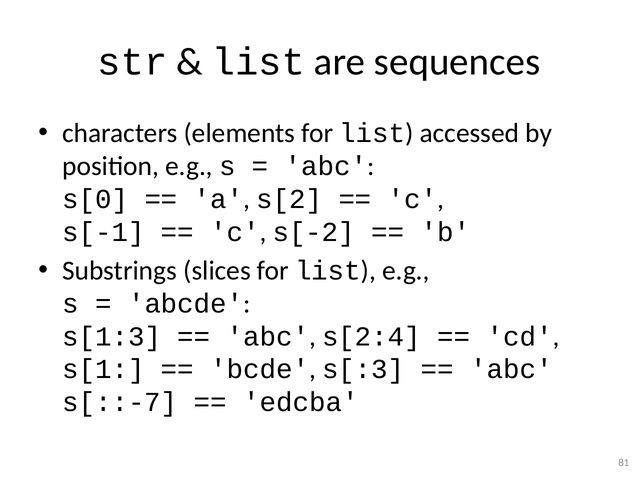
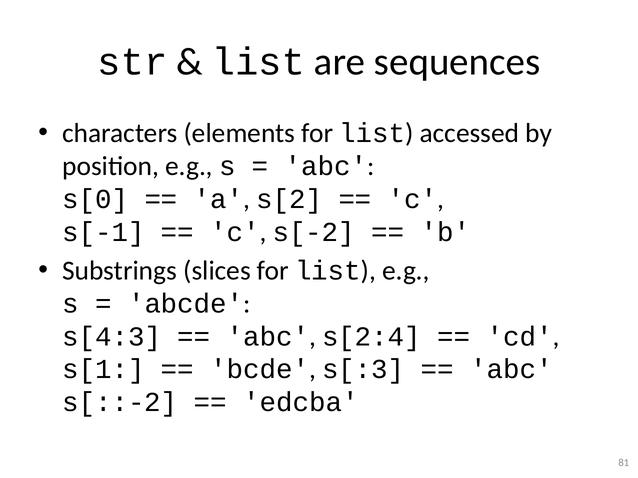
s[1:3: s[1:3 -> s[4:3 (112, 337)
s[::-7: s[::-7 -> s[::-2 (120, 403)
